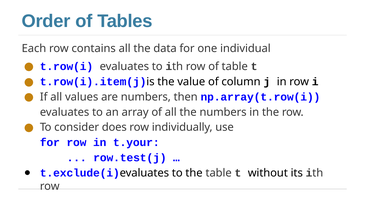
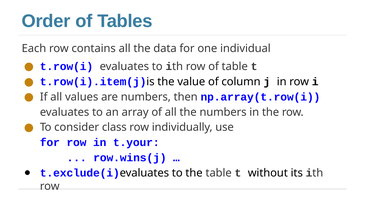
does: does -> class (114, 128)
row.test(j: row.test(j -> row.wins(j (130, 158)
